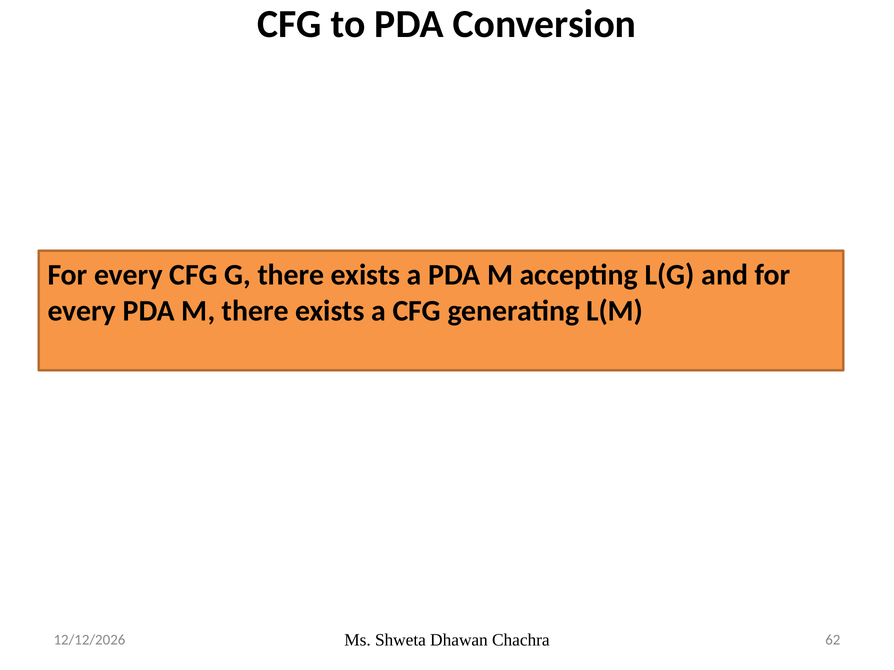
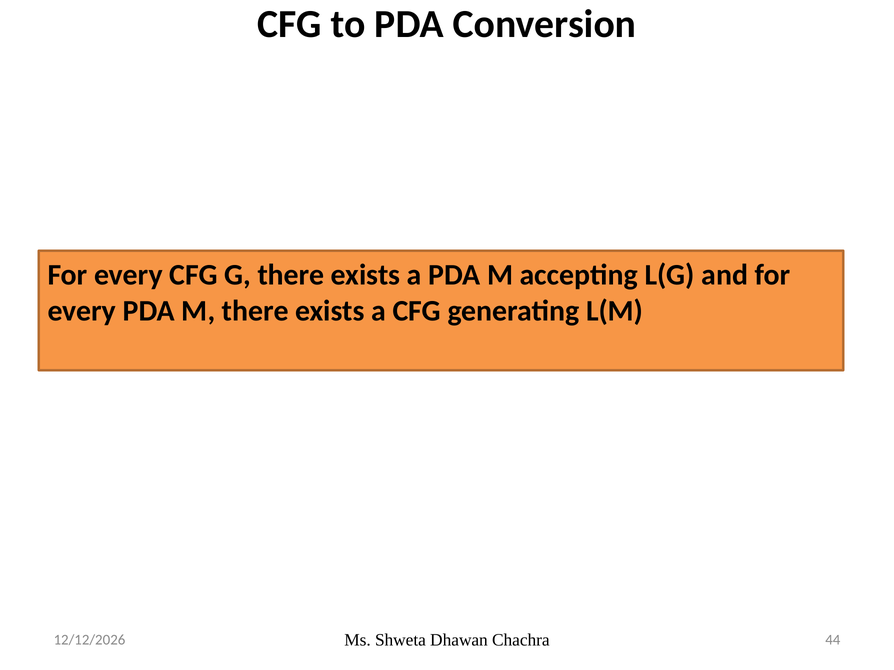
62: 62 -> 44 (833, 640)
